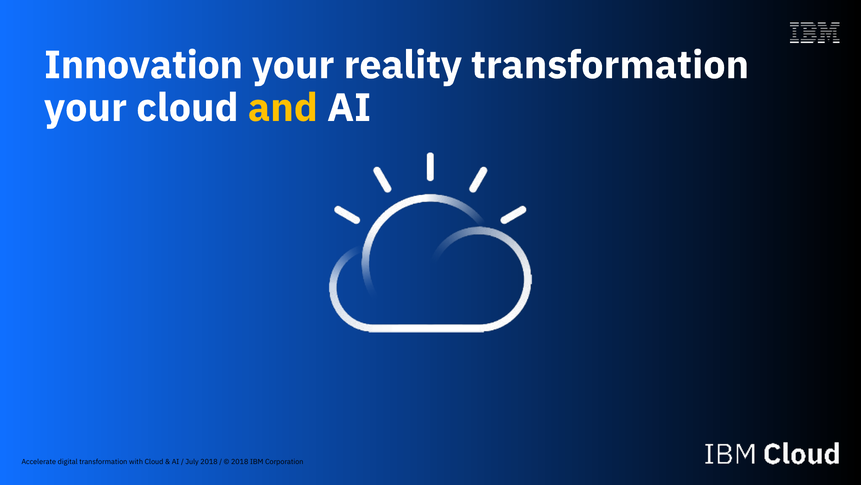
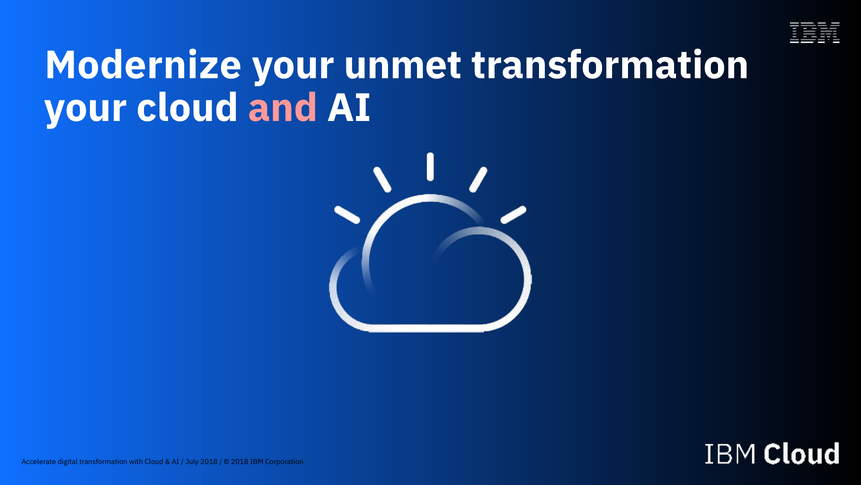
Innovation: Innovation -> Modernize (143, 65)
reality: reality -> unmet (403, 65)
and colour: yellow -> pink (283, 108)
